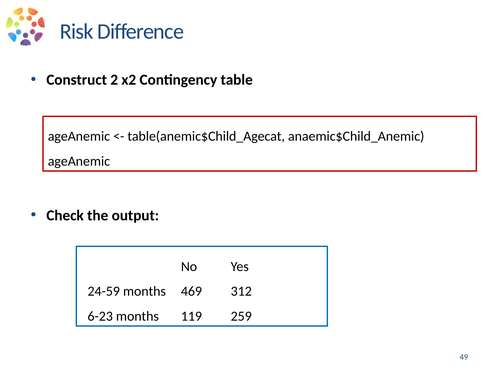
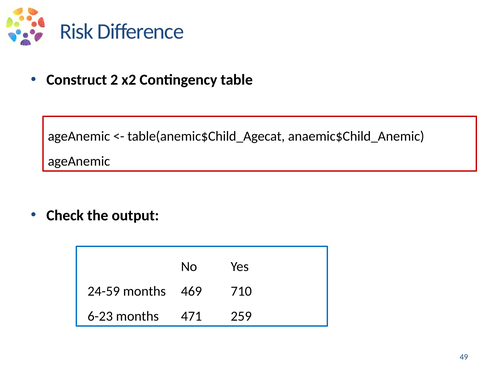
312: 312 -> 710 (241, 291)
119: 119 -> 471 (191, 316)
